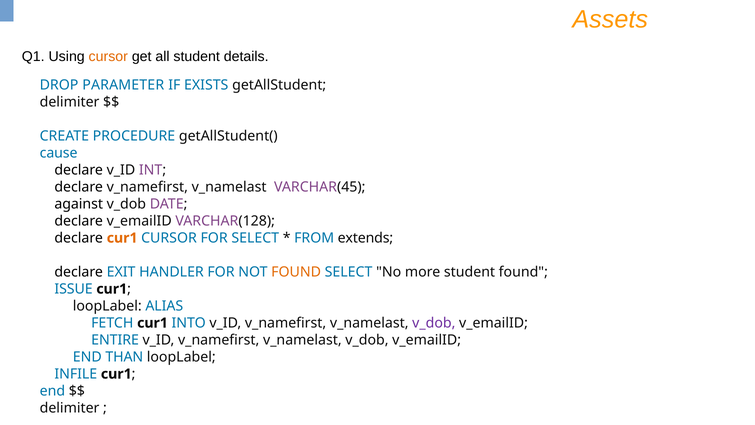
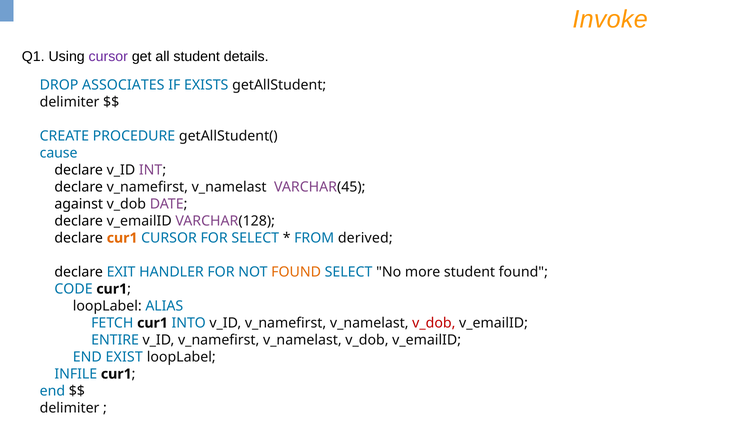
Assets: Assets -> Invoke (610, 20)
cursor colour: orange -> purple (108, 56)
PARAMETER: PARAMETER -> ASSOCIATES (123, 85)
extends: extends -> derived (365, 238)
ISSUE: ISSUE -> CODE (74, 289)
v_dob colour: purple -> red (434, 323)
THAN: THAN -> EXIST (124, 357)
